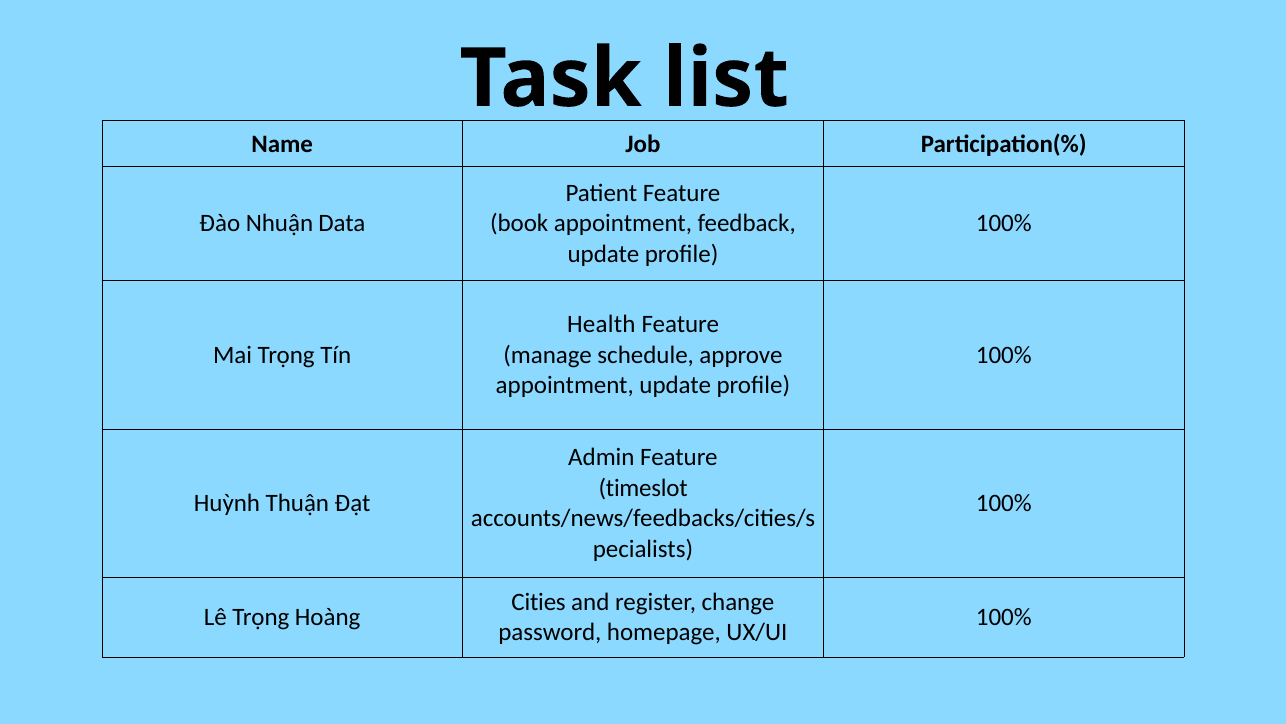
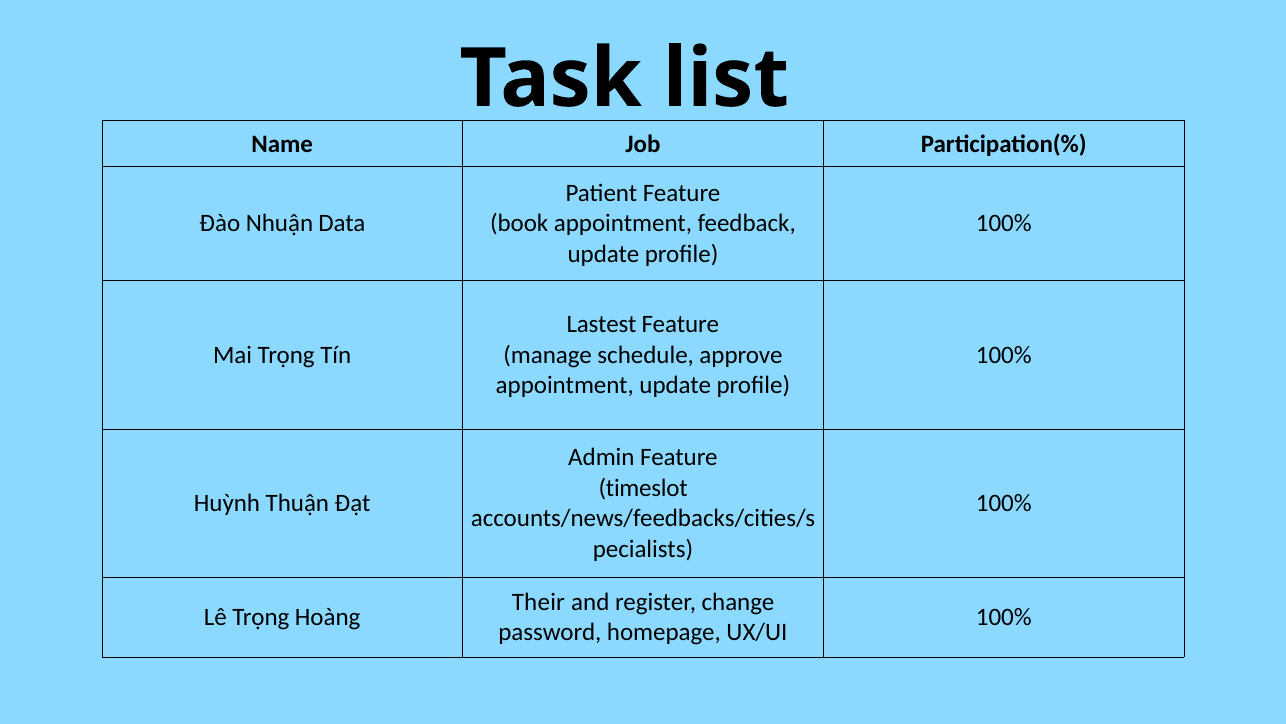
Health: Health -> Lastest (602, 324)
Cities: Cities -> Their (538, 601)
